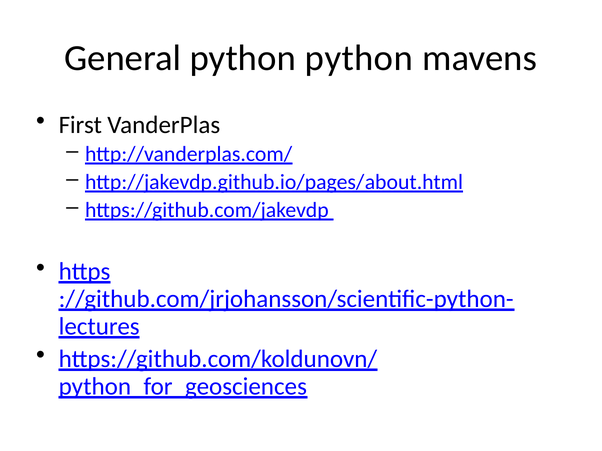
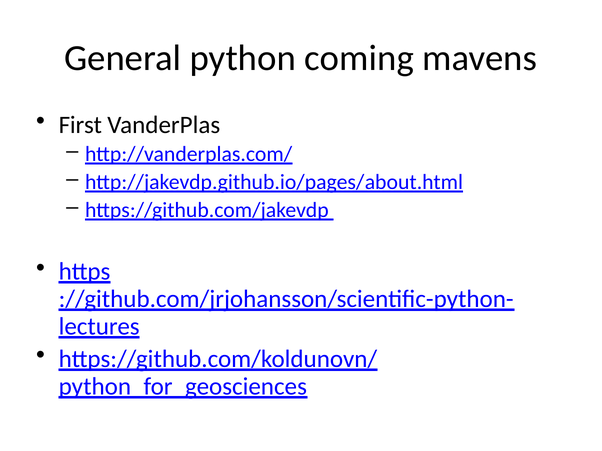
python python: python -> coming (359, 58)
